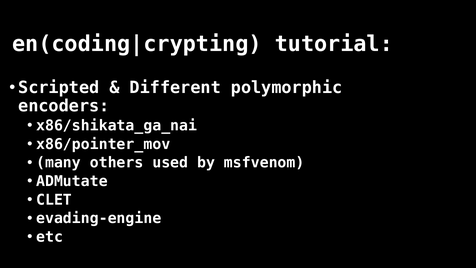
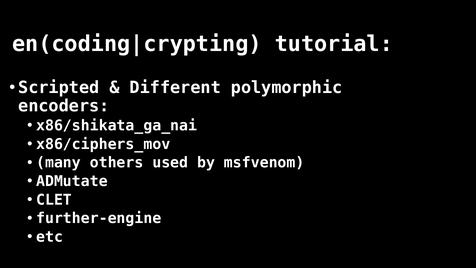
x86/pointer_mov: x86/pointer_mov -> x86/ciphers_mov (103, 144)
evading-engine: evading-engine -> further-engine (99, 218)
